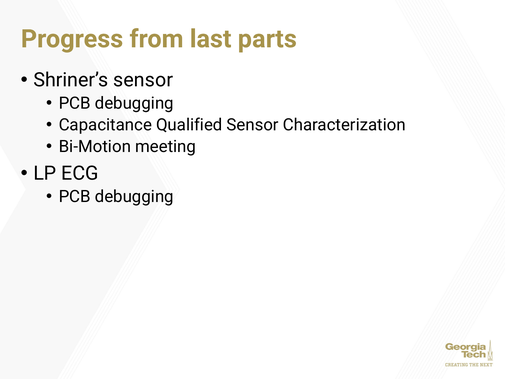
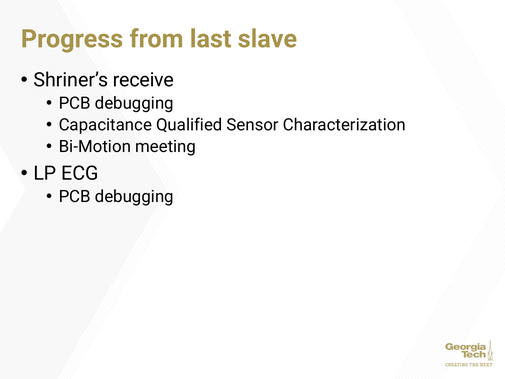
parts: parts -> slave (267, 39)
Shriner’s sensor: sensor -> receive (143, 80)
